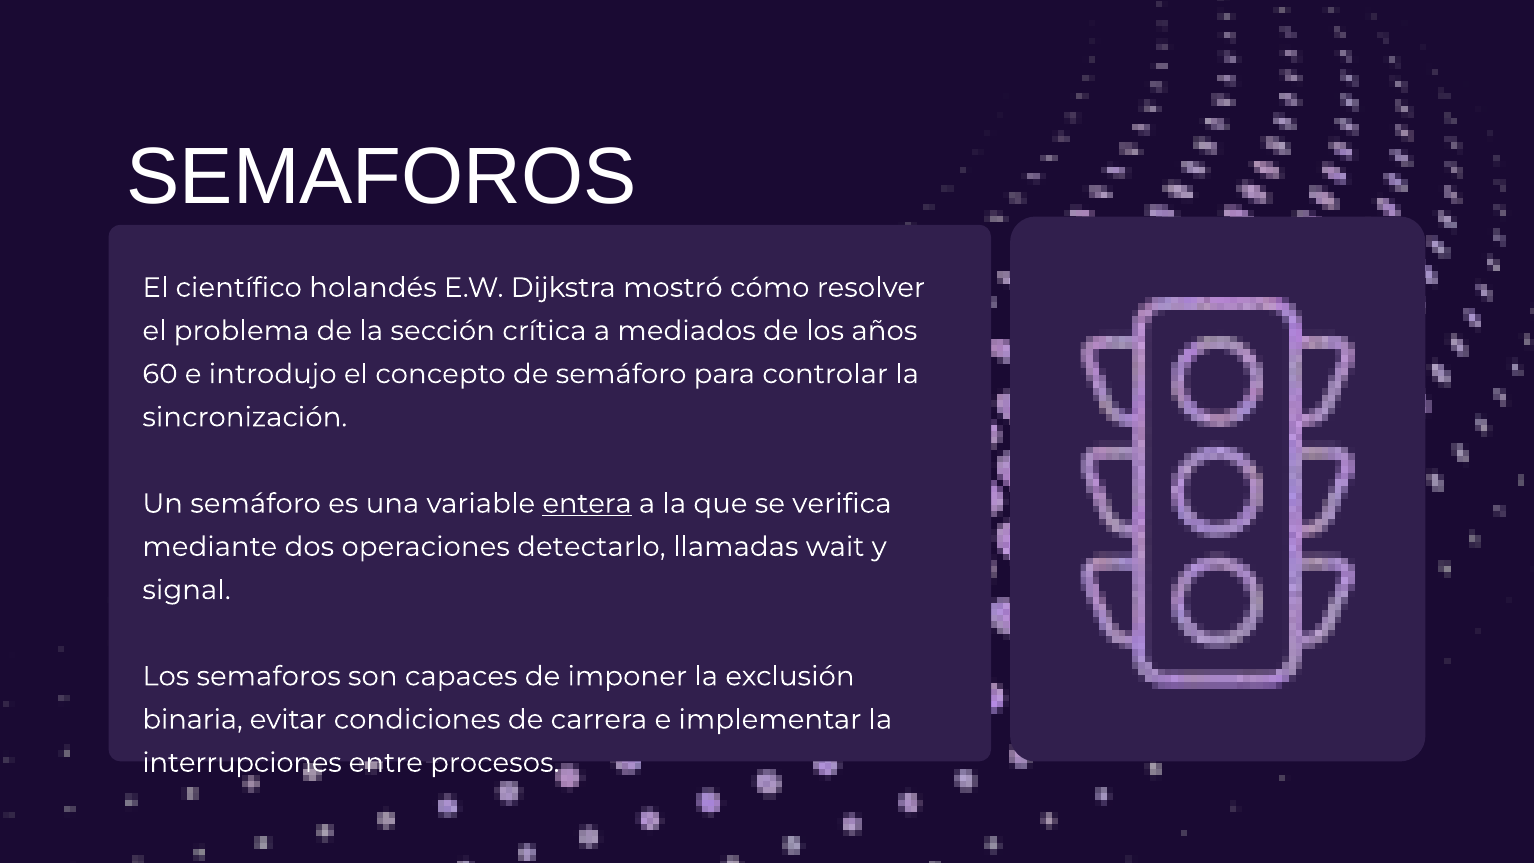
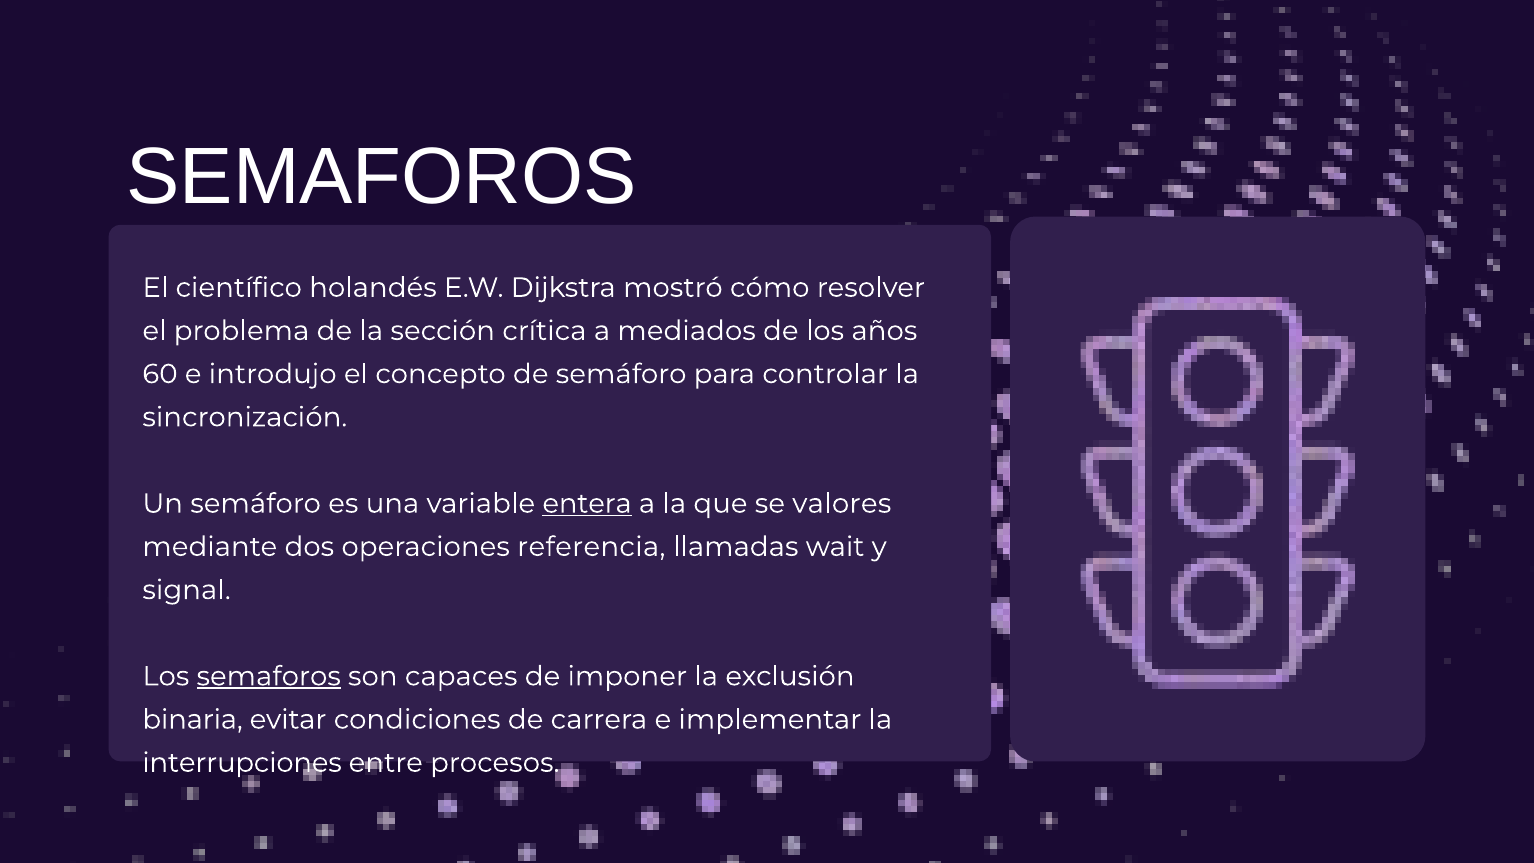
verifica: verifica -> valores (842, 504)
detectarlo: detectarlo -> referencia (591, 547)
semaforos underline: none -> present (269, 676)
